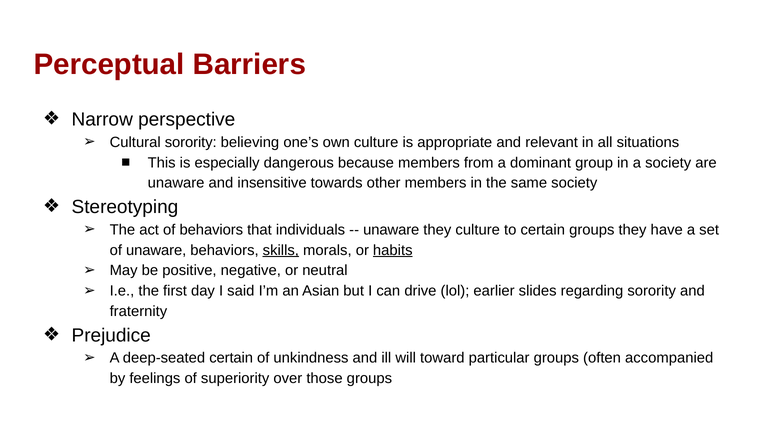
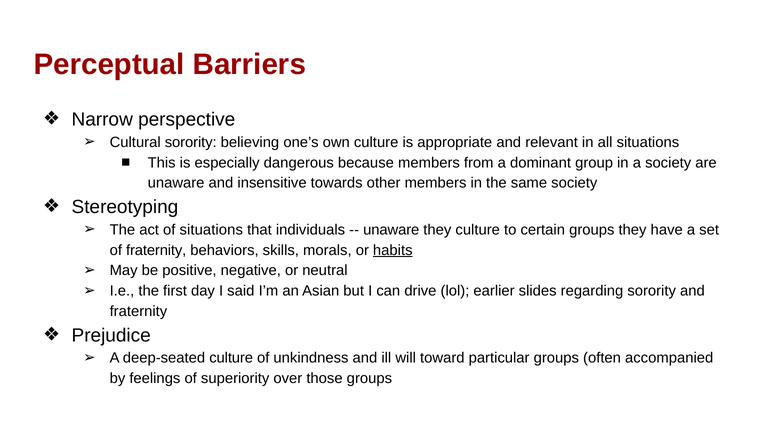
of behaviors: behaviors -> situations (211, 230)
of unaware: unaware -> fraternity (156, 250)
skills underline: present -> none (281, 250)
deep-seated certain: certain -> culture (231, 358)
